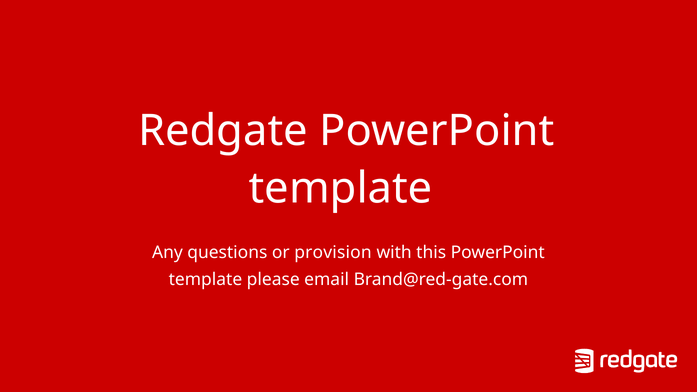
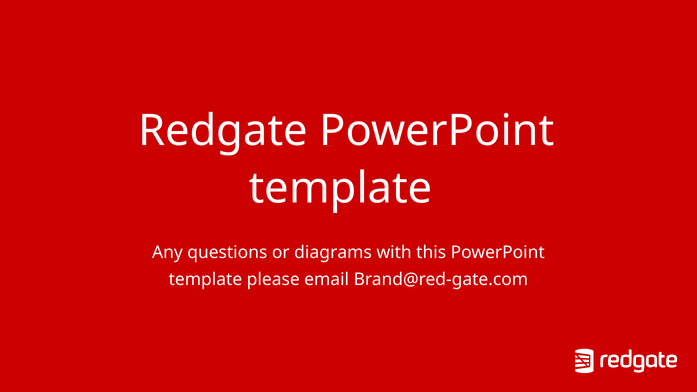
provision: provision -> diagrams (333, 253)
